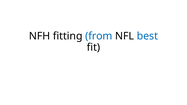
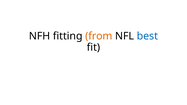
from colour: blue -> orange (99, 36)
